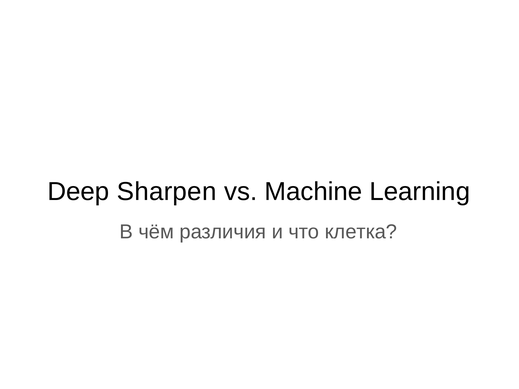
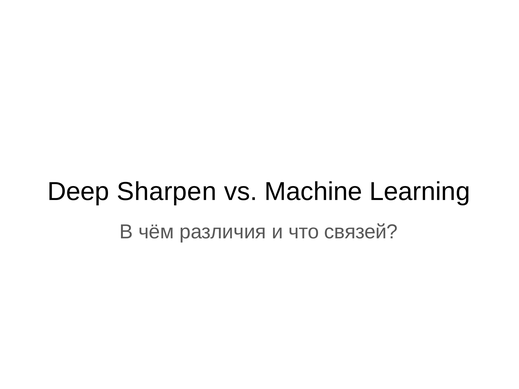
клетка: клетка -> связей (361, 232)
